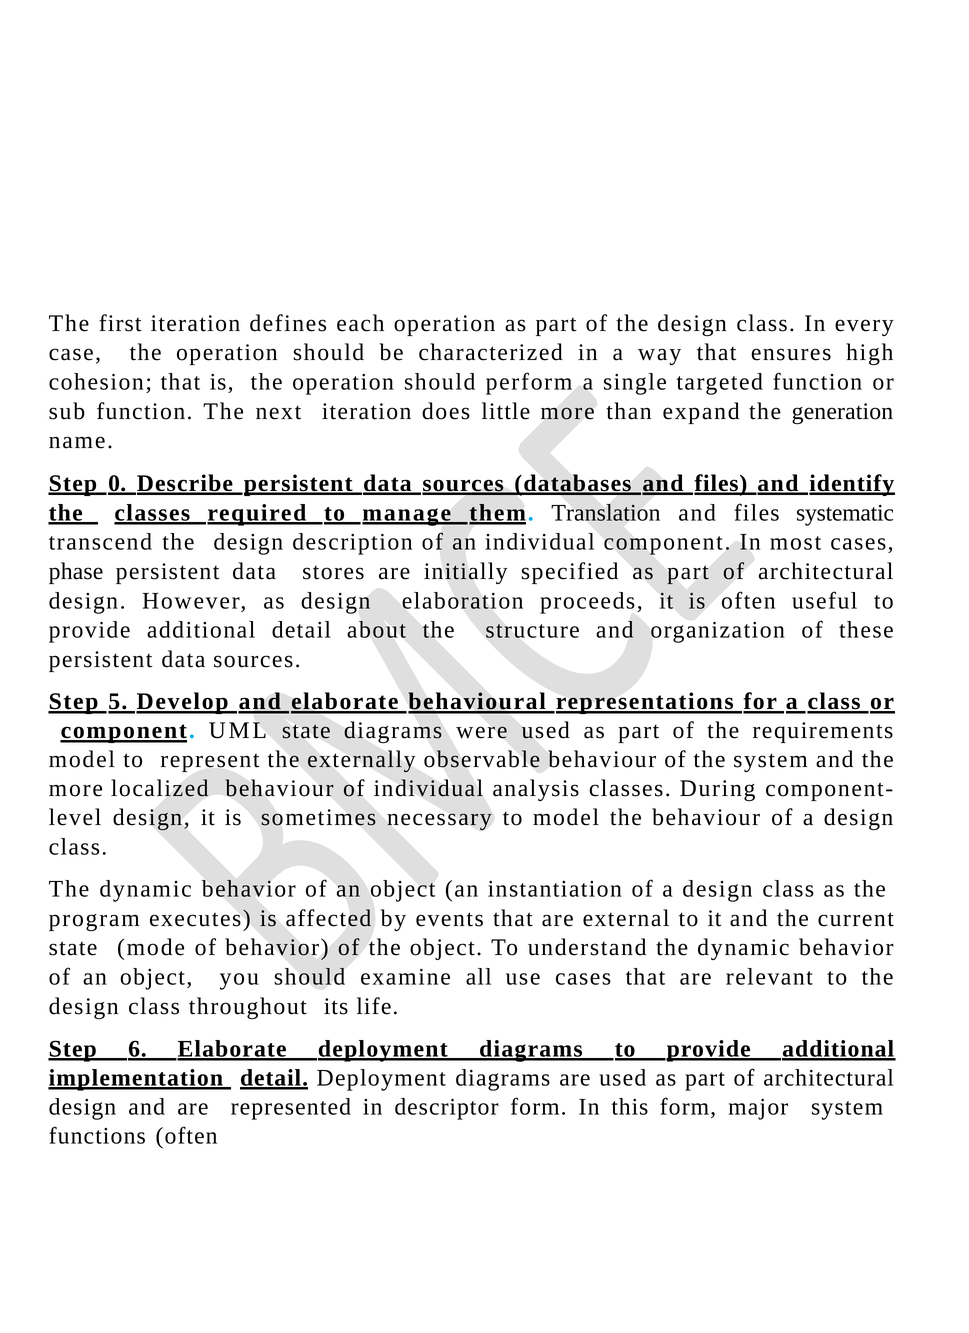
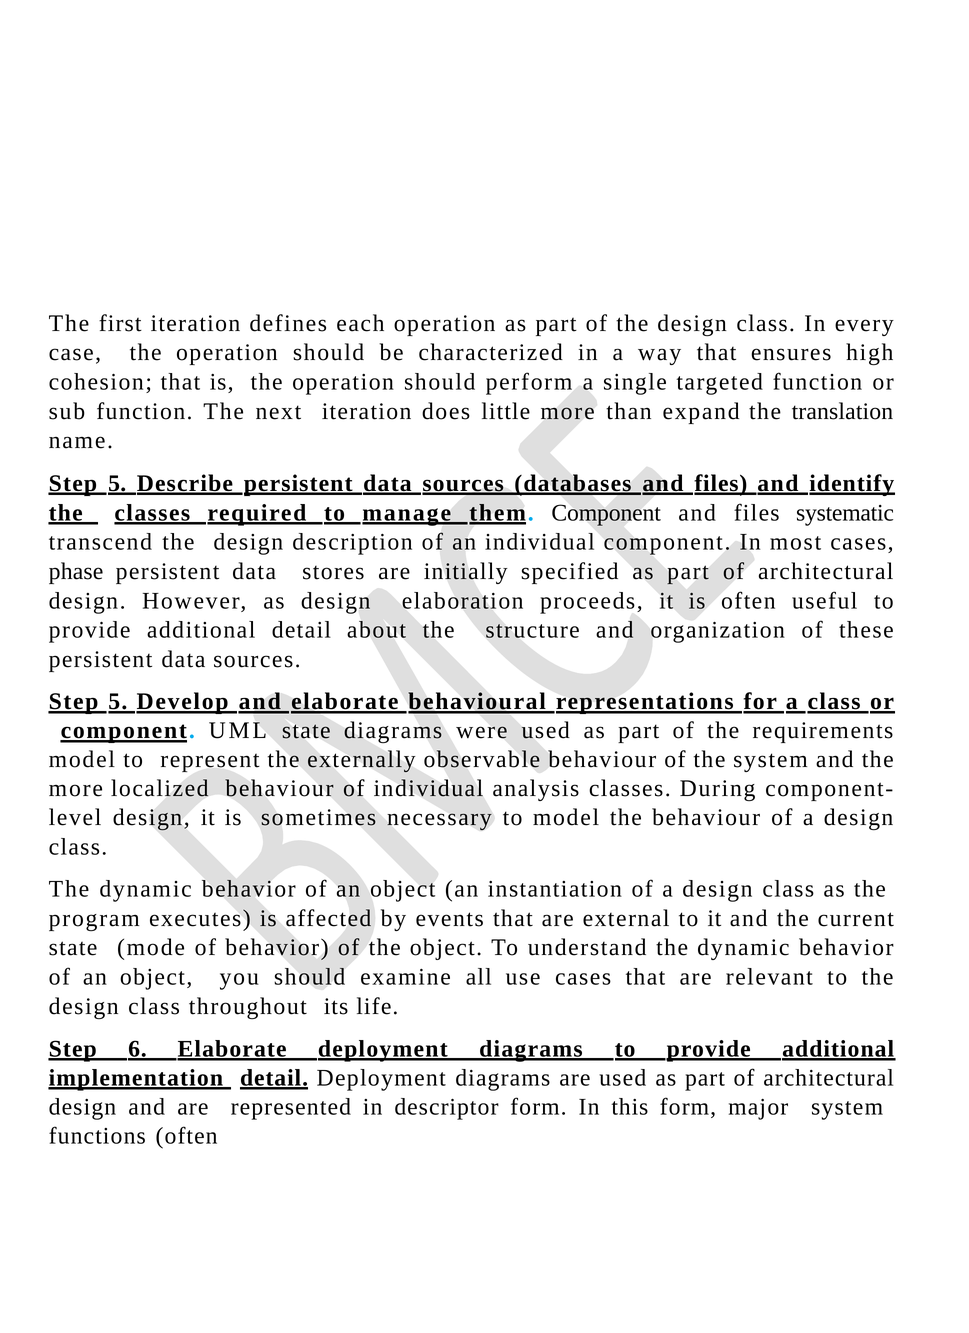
generation: generation -> translation (842, 412)
0: 0 -> 5 (117, 484)
them Translation: Translation -> Component (606, 513)
